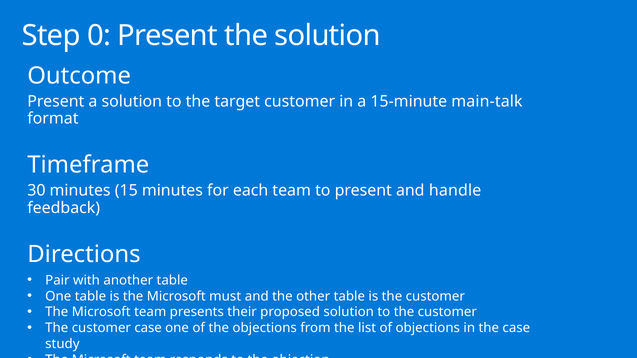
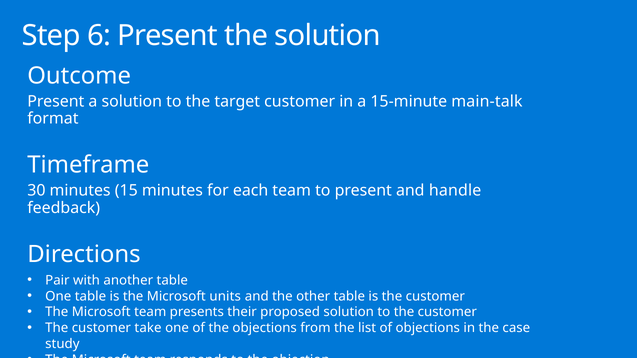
0: 0 -> 6 (99, 36)
must: must -> units (225, 296)
customer case: case -> take (148, 328)
